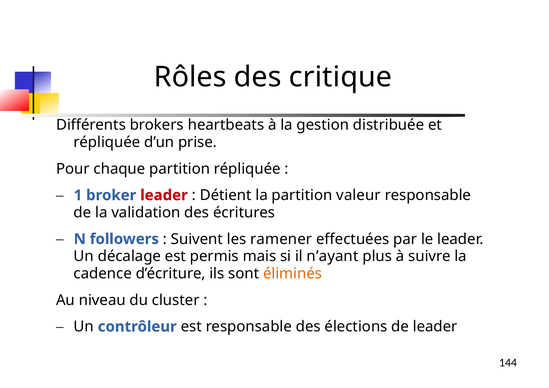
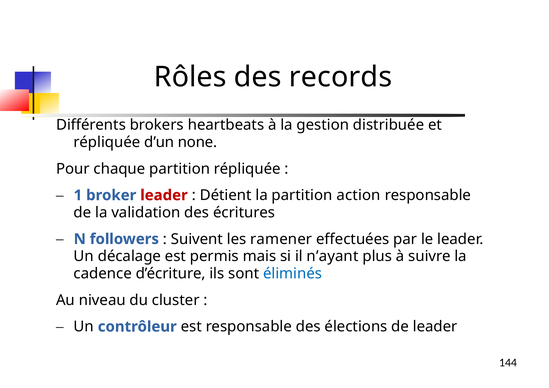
critique: critique -> records (341, 77)
prise: prise -> none (198, 142)
valeur: valeur -> action (359, 195)
éliminés colour: orange -> blue (293, 274)
